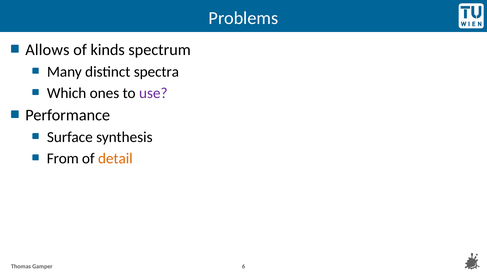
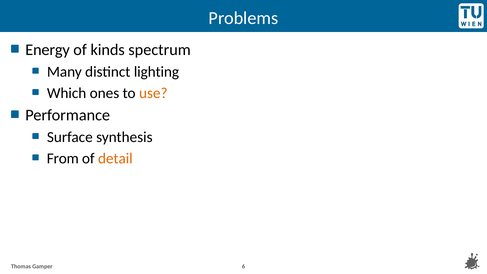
Allows: Allows -> Energy (48, 50)
spectra: spectra -> lighting (156, 72)
use colour: purple -> orange (153, 93)
